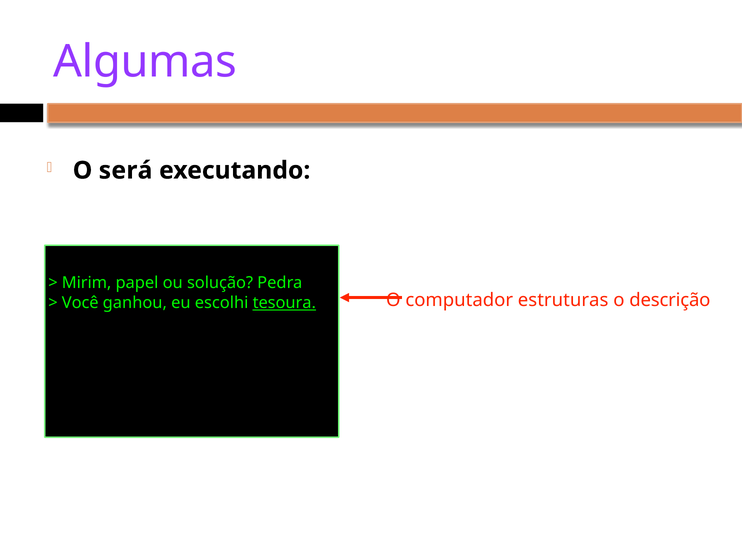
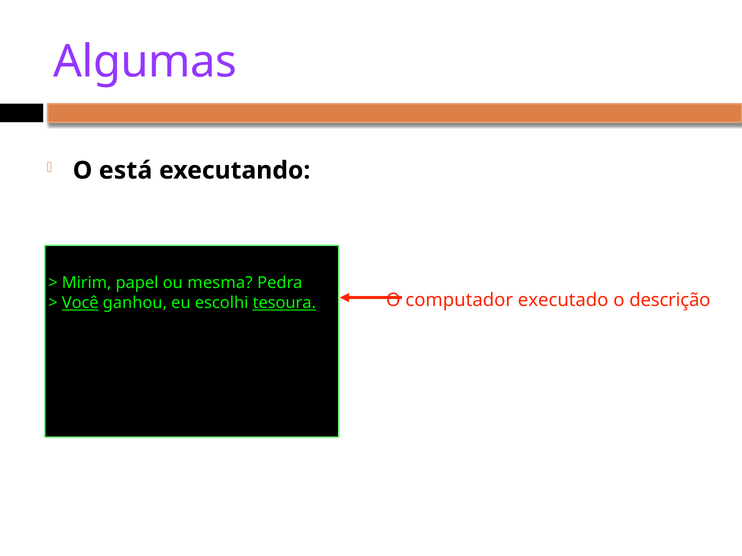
será: será -> está (126, 171)
solução: solução -> mesma (220, 283)
Você underline: none -> present (80, 303)
estruturas: estruturas -> executado (563, 300)
